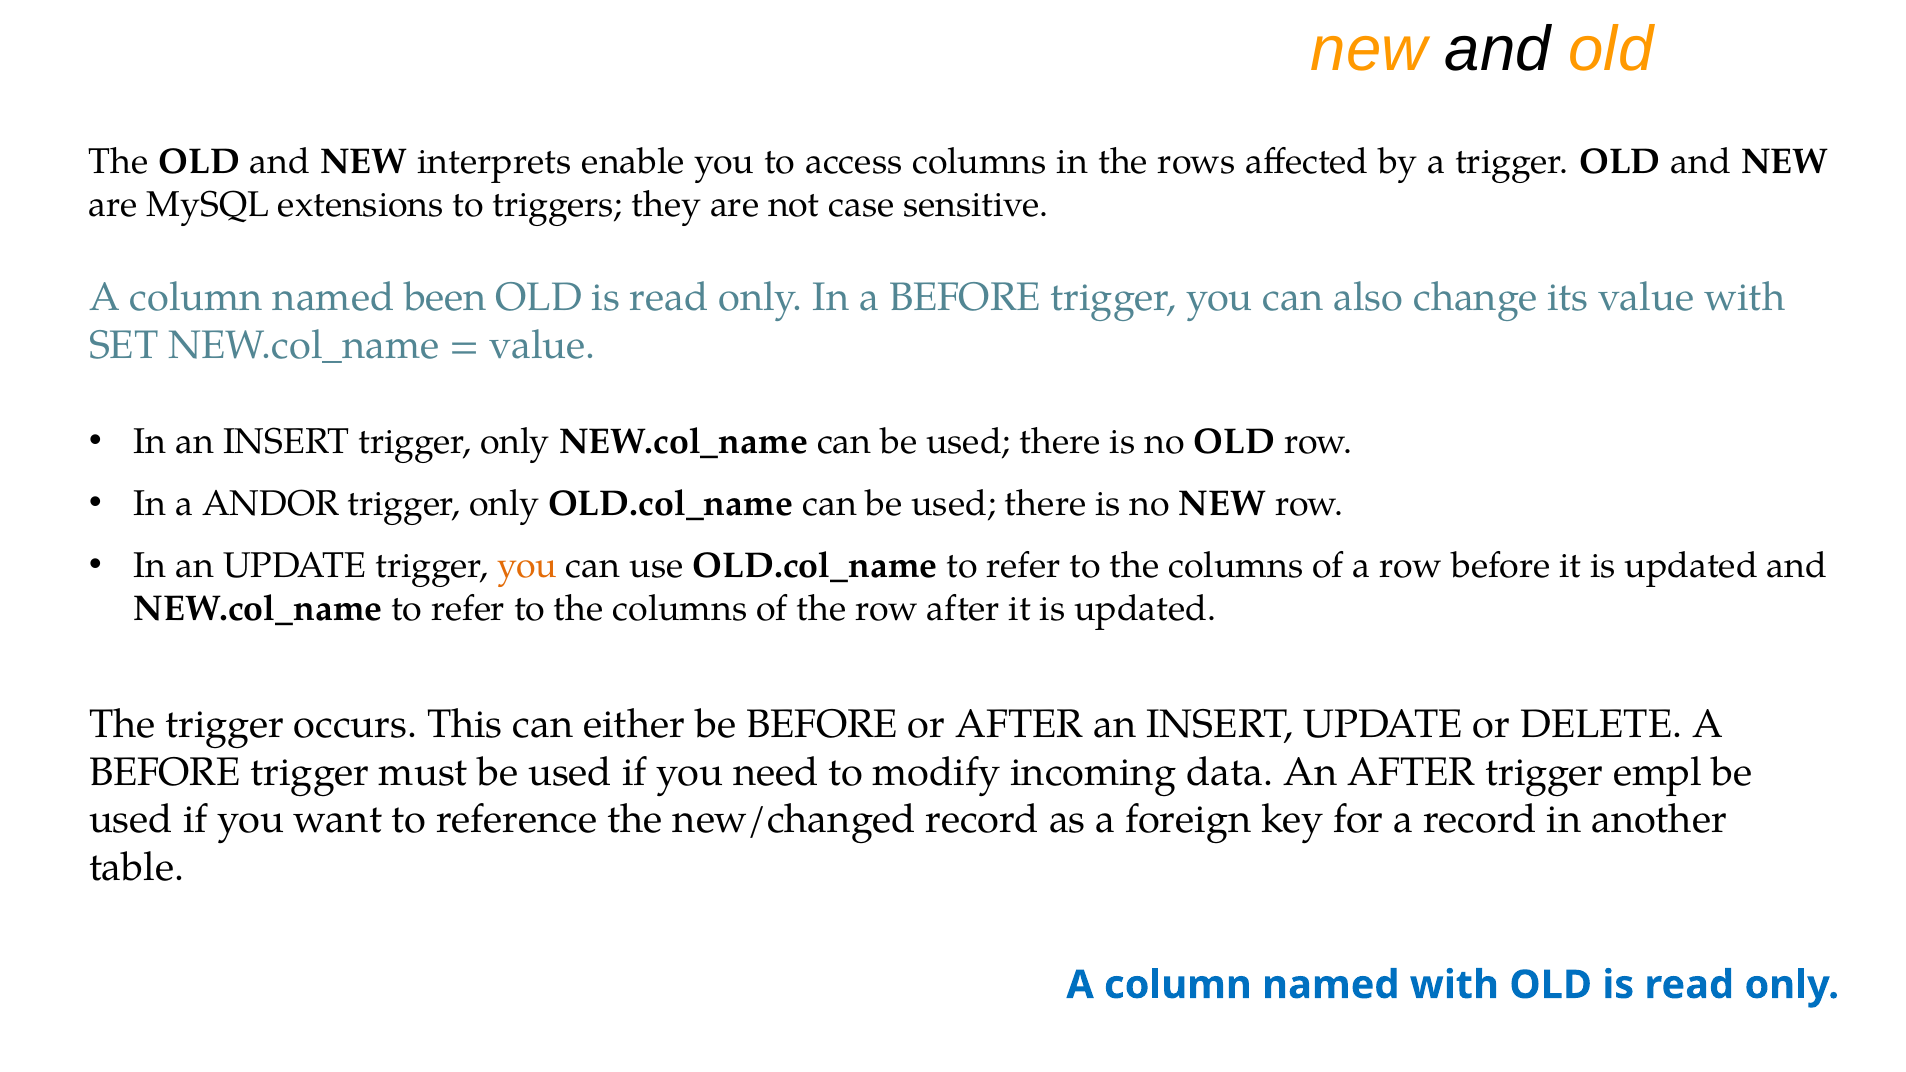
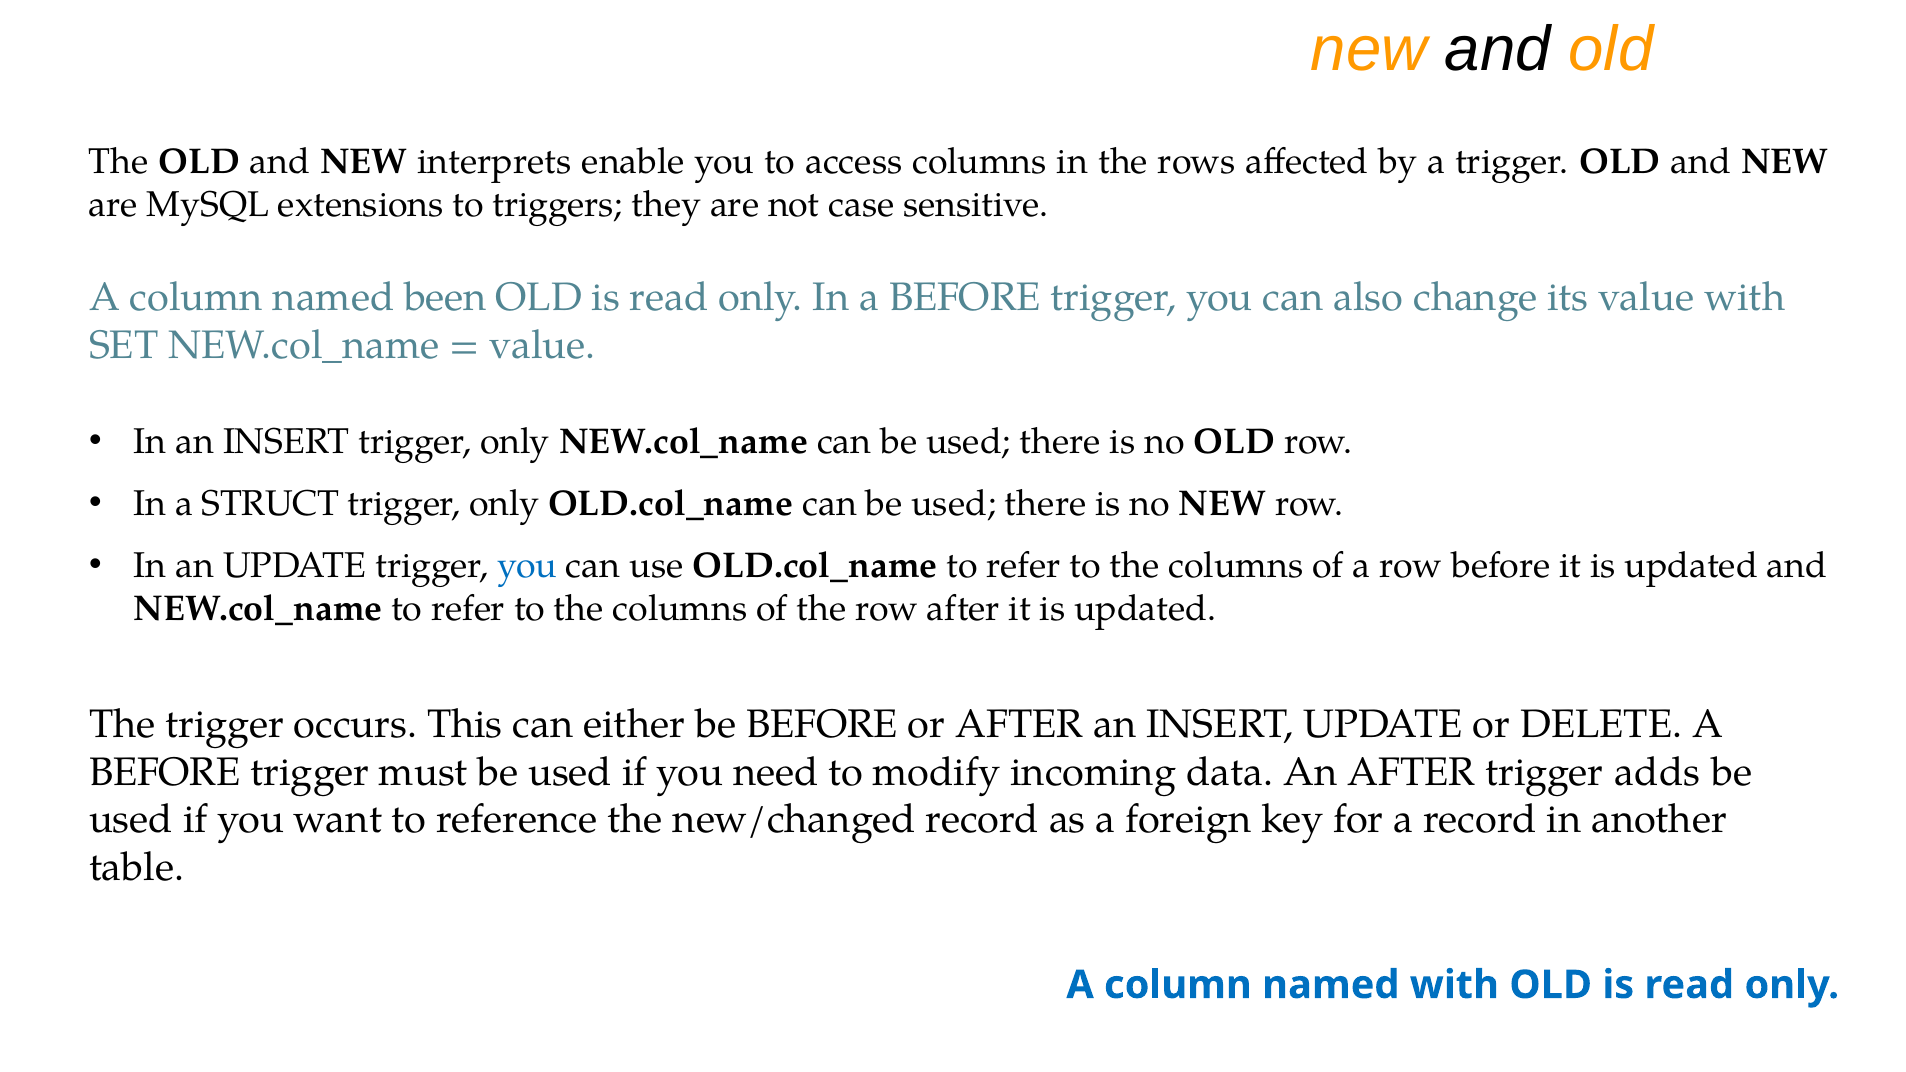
ANDOR: ANDOR -> STRUCT (271, 504)
you colour: orange -> blue (527, 566)
empl: empl -> adds (1657, 772)
